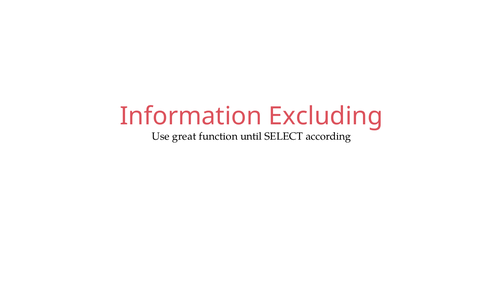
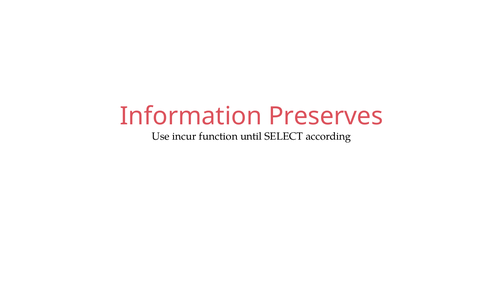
Excluding: Excluding -> Preserves (326, 116)
great: great -> incur (184, 137)
